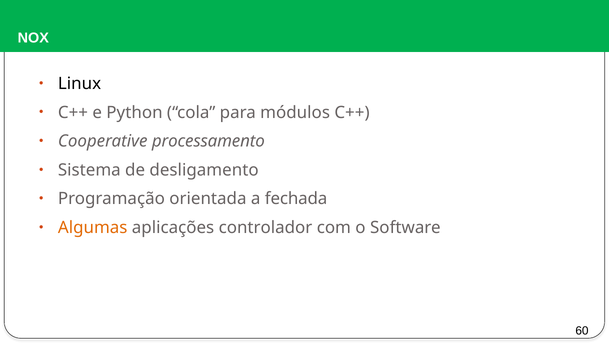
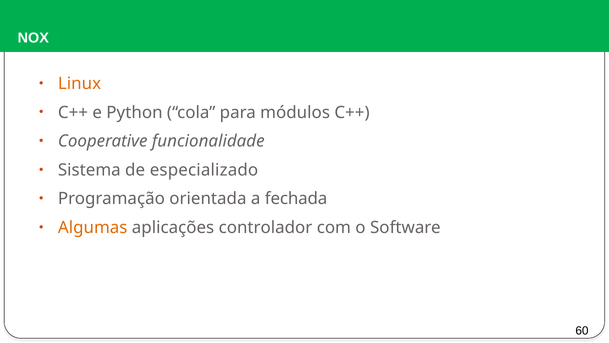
Linux colour: black -> orange (80, 84)
processamento: processamento -> funcionalidade (208, 141)
desligamento: desligamento -> especializado (204, 170)
